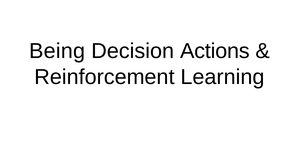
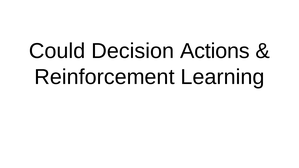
Being: Being -> Could (57, 51)
